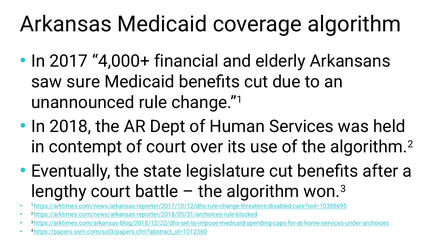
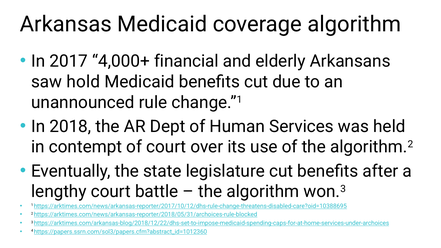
sure: sure -> hold (83, 82)
